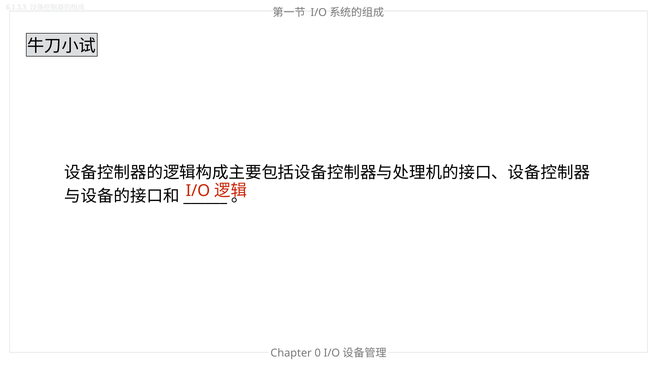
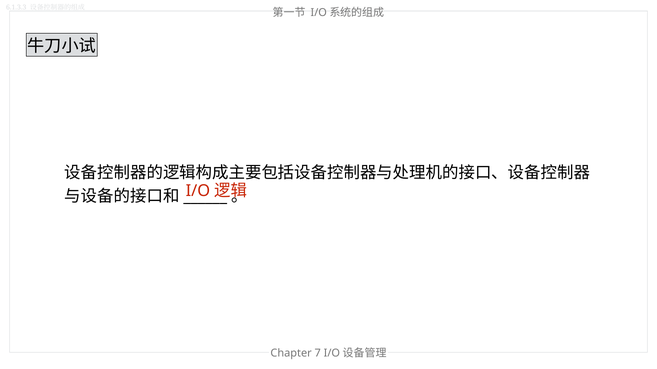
0: 0 -> 7 (318, 354)
